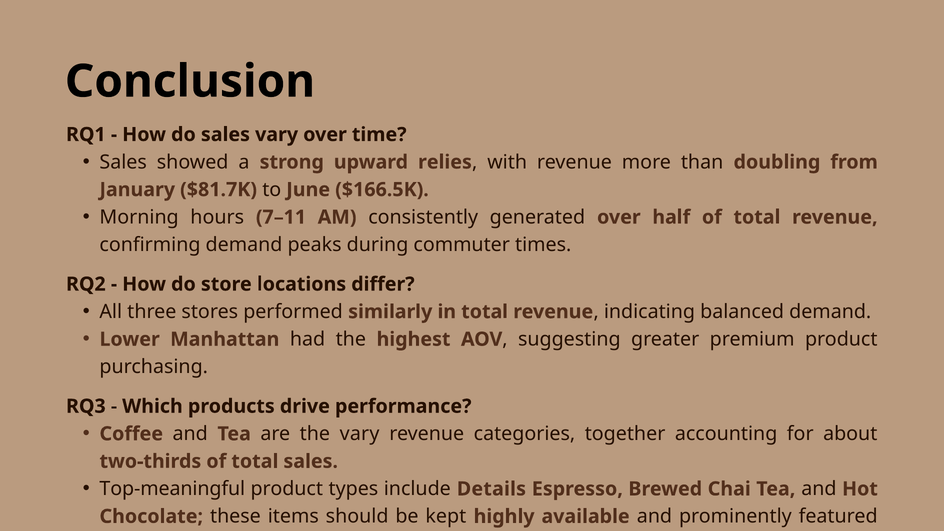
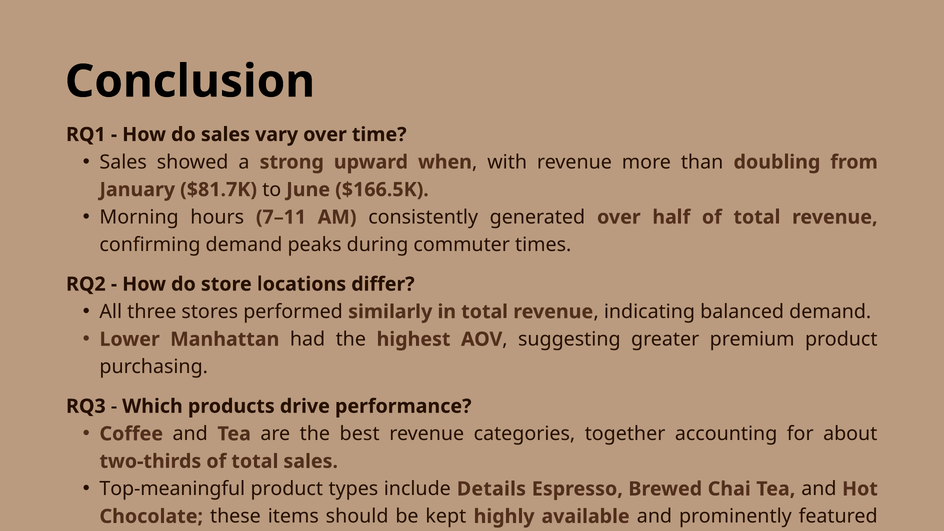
relies: relies -> when (445, 162)
the vary: vary -> best (360, 434)
